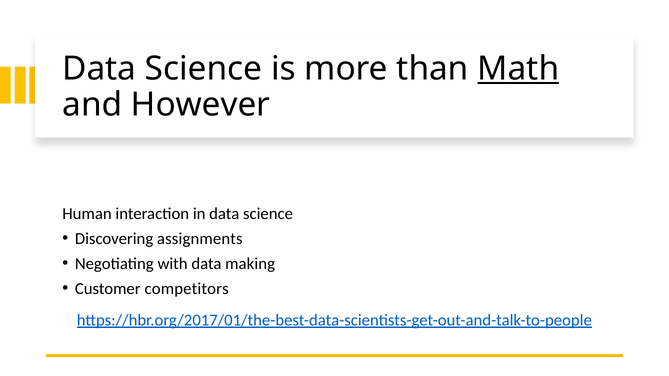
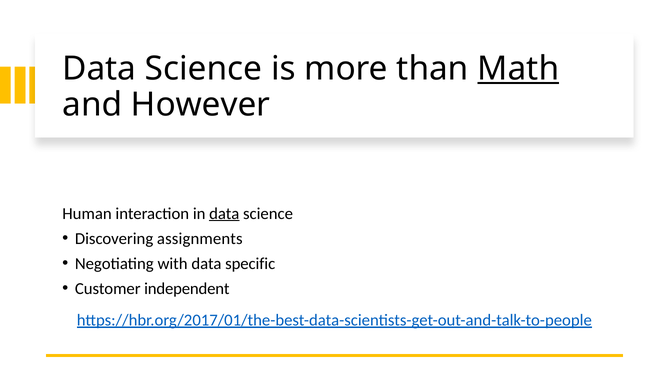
data underline: none -> present (224, 214)
making: making -> specific (250, 264)
competitors: competitors -> independent (187, 289)
